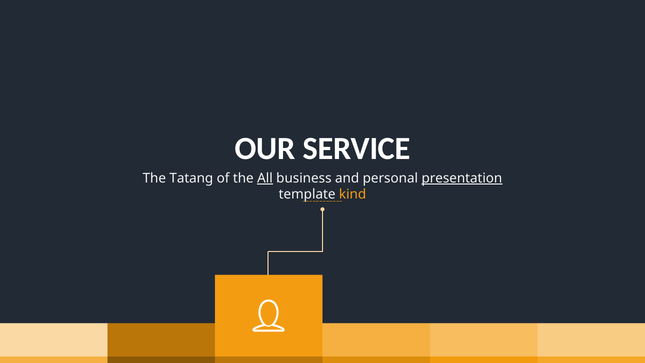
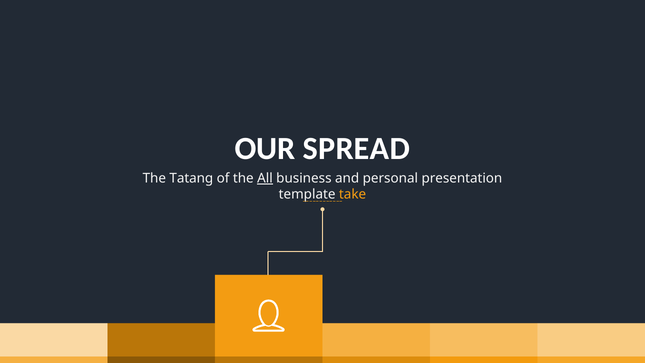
SERVICE: SERVICE -> SPREAD (356, 149)
presentation underline: present -> none (462, 178)
kind: kind -> take (353, 194)
